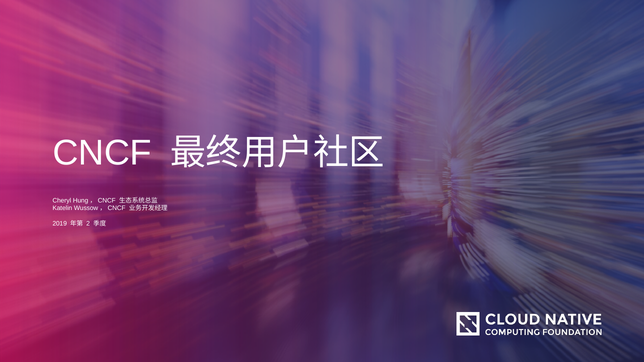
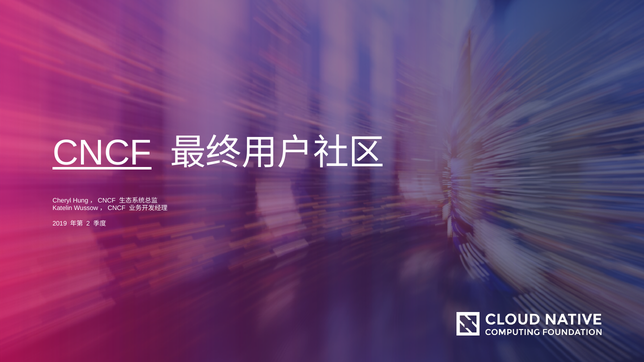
CNCF underline: none -> present (102, 153)
